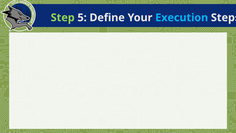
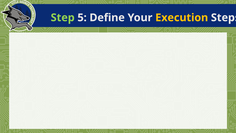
Execution colour: light blue -> yellow (182, 18)
